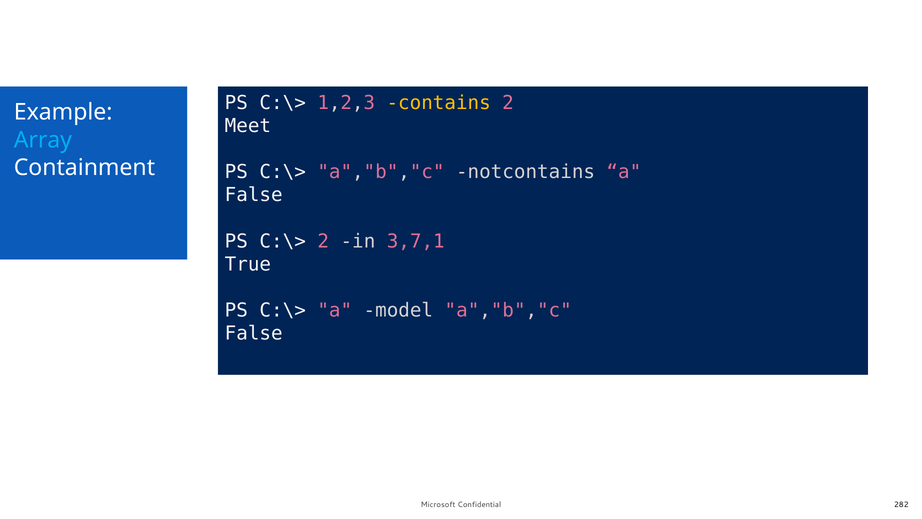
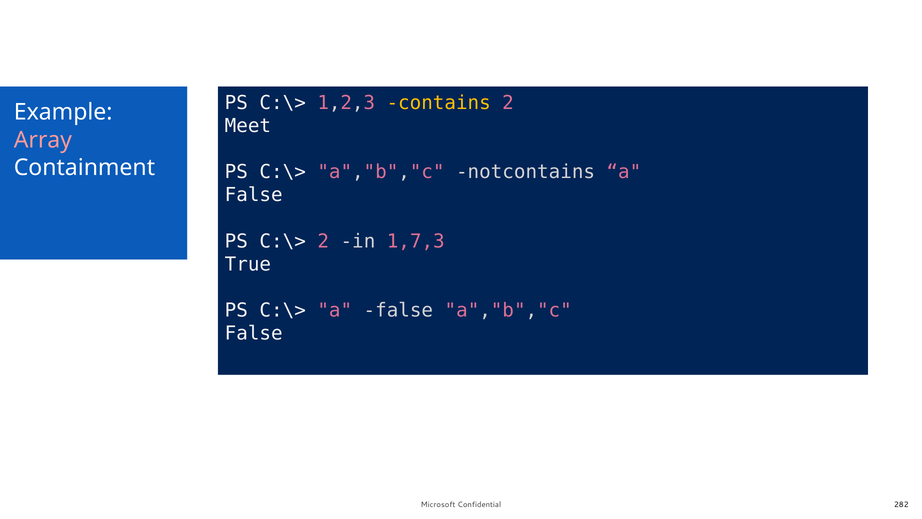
Array colour: light blue -> pink (43, 140)
3,7,1: 3,7,1 -> 1,7,3 (416, 241)
C:\> a model: model -> false (398, 310)
